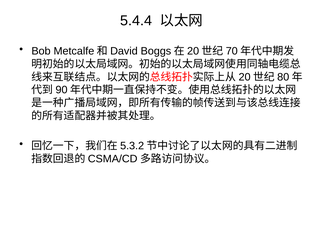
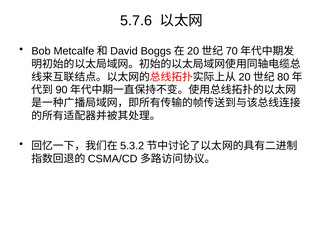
5.4.4: 5.4.4 -> 5.7.6 (136, 21)
